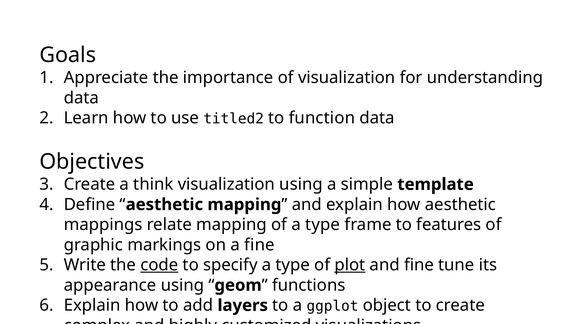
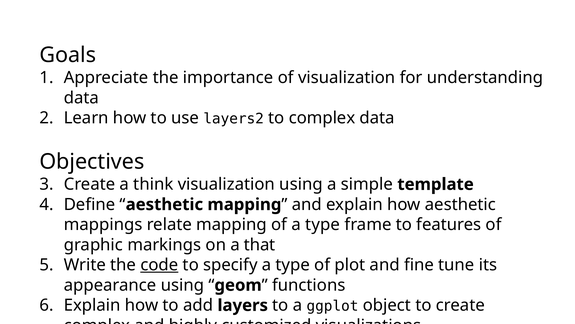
titled2: titled2 -> layers2 (234, 119)
to function: function -> complex (322, 118)
a fine: fine -> that (260, 244)
plot underline: present -> none (350, 265)
